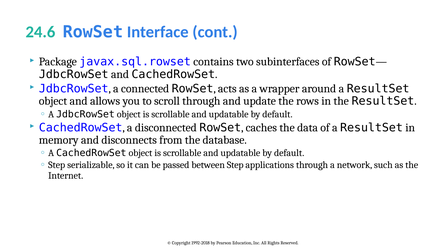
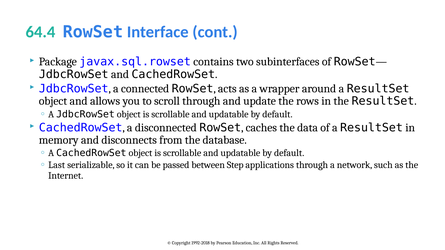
24.6: 24.6 -> 64.4 (40, 32)
Step: Step -> Last (57, 165)
